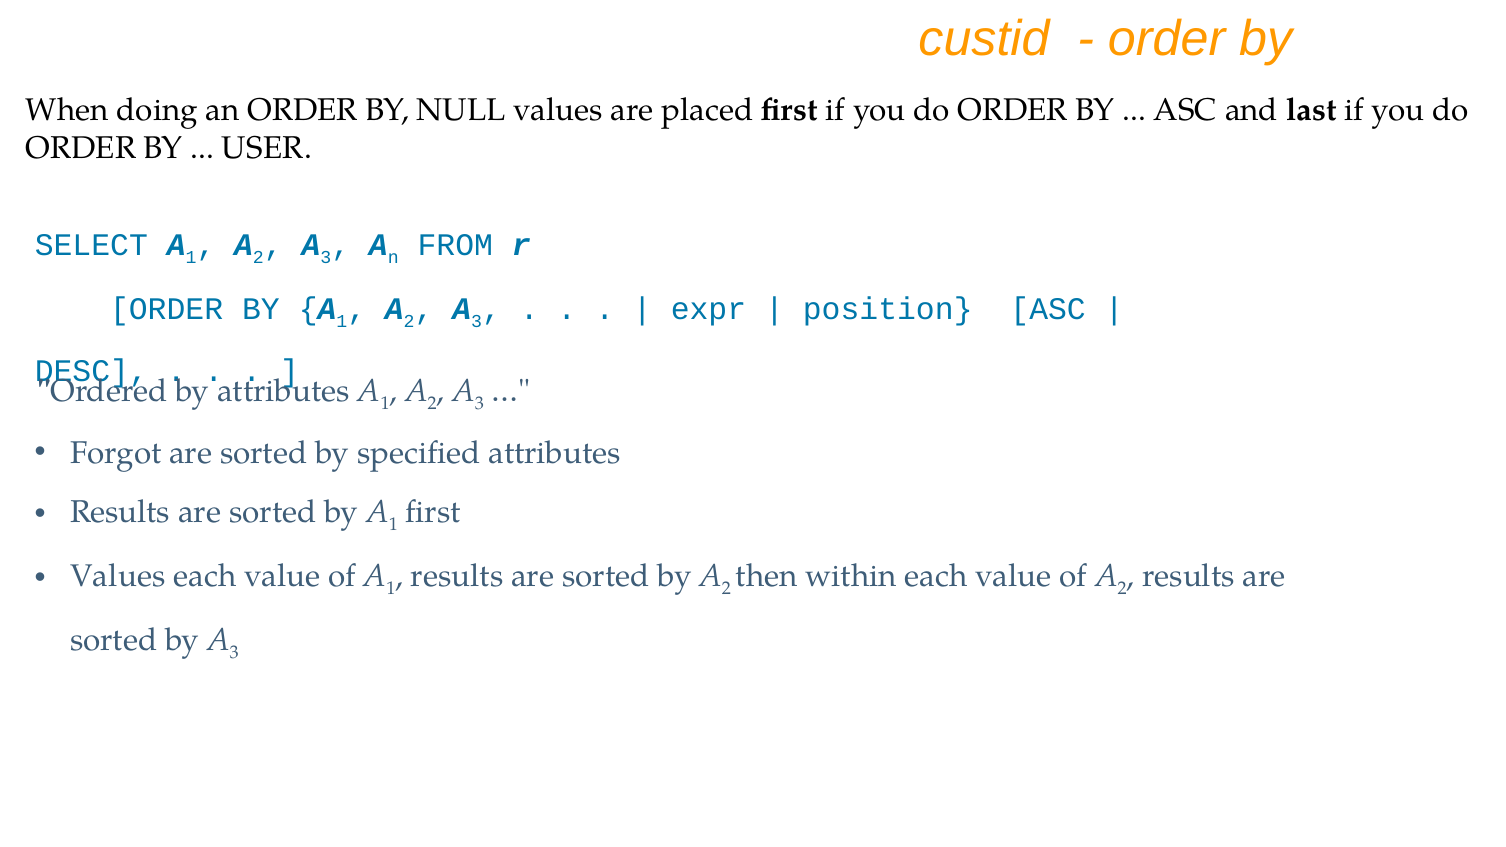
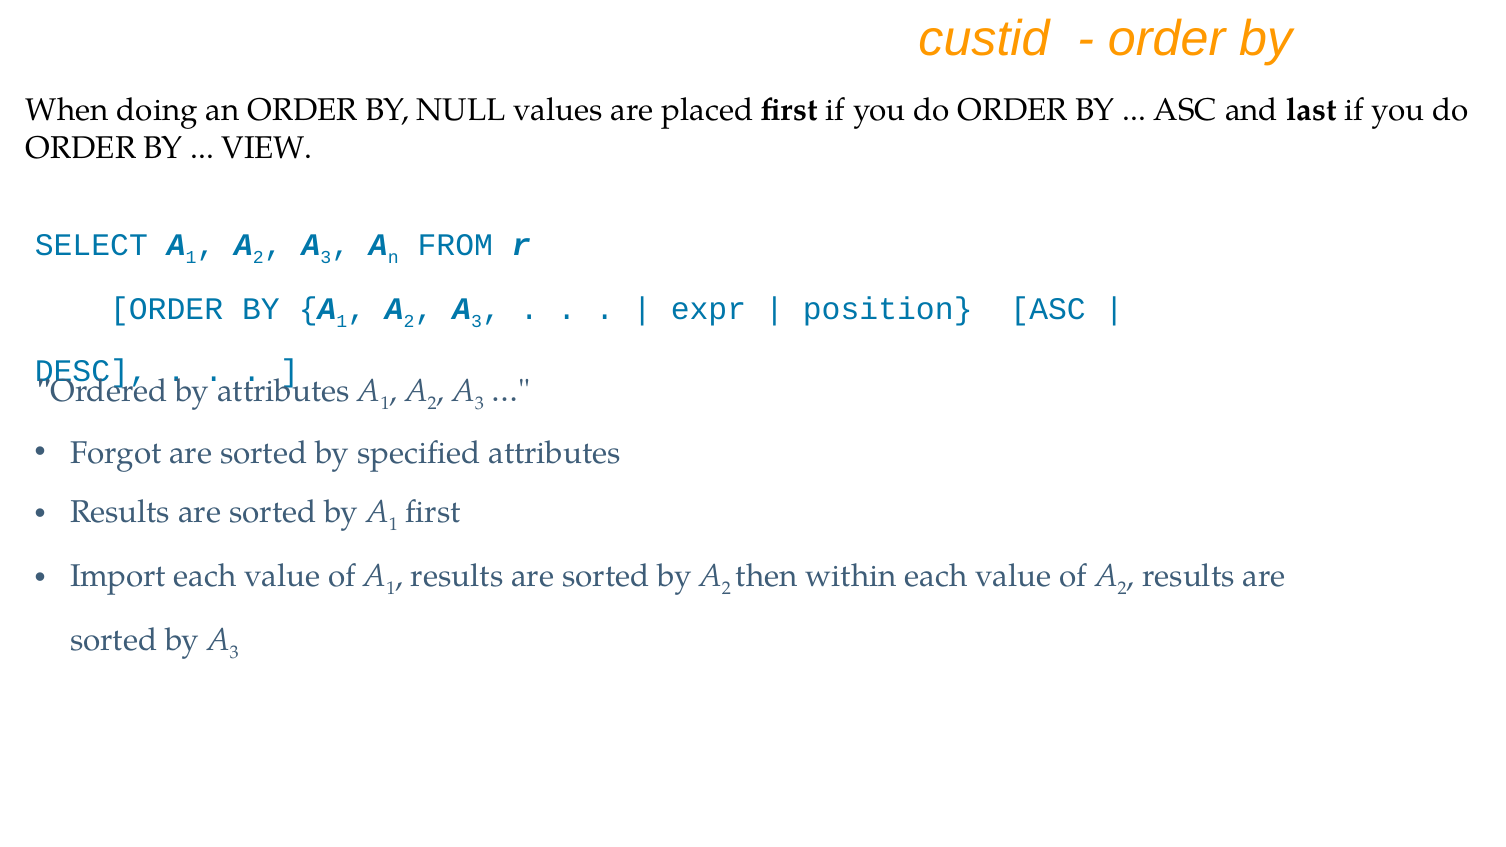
USER: USER -> VIEW (267, 148)
Values: Values -> Import (118, 576)
